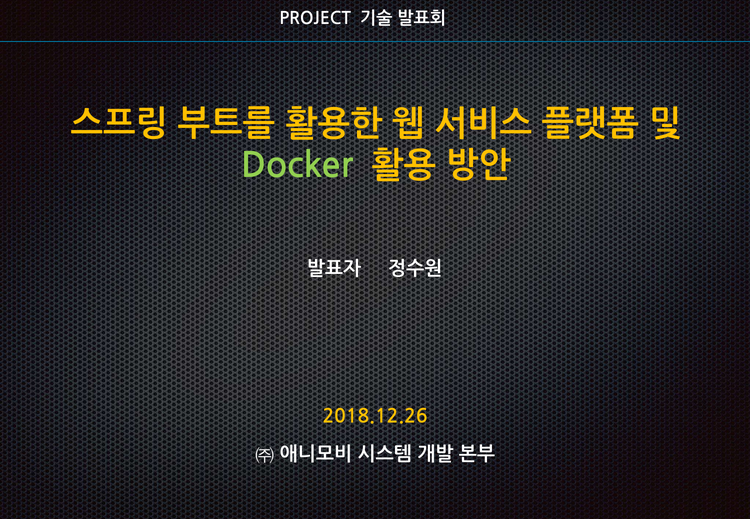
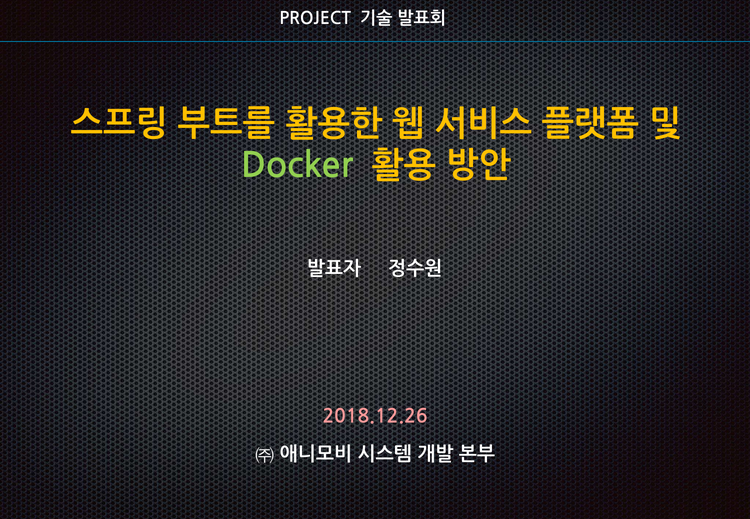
2018.12.26 colour: yellow -> pink (375, 416)
